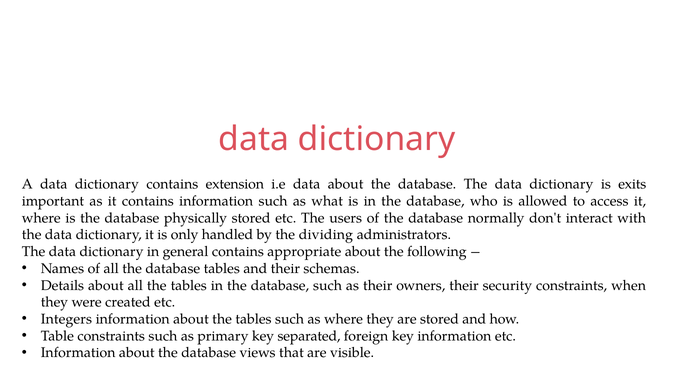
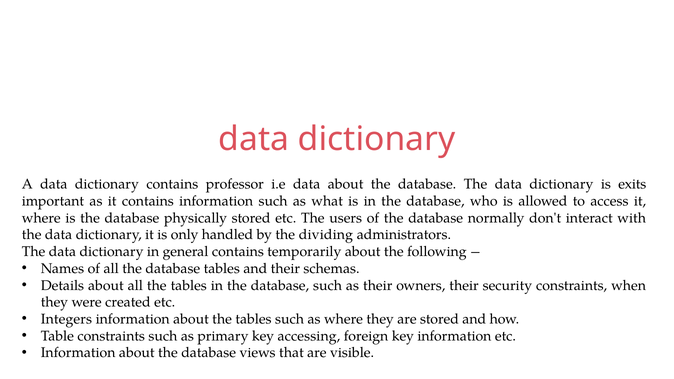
extension: extension -> professor (235, 184)
appropriate: appropriate -> temporarily (304, 252)
separated: separated -> accessing (309, 336)
